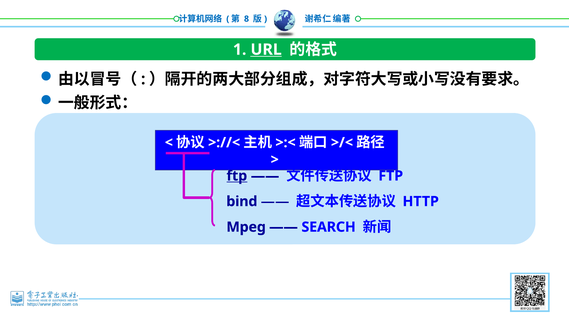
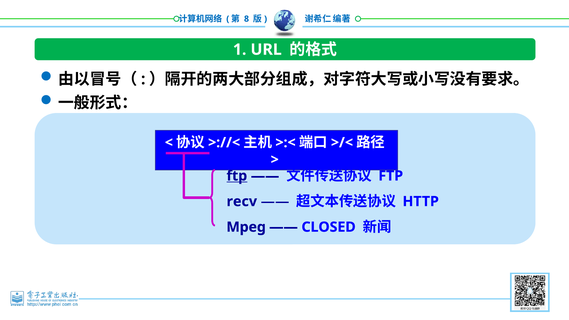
URL underline: present -> none (266, 50)
bind: bind -> recv (242, 201)
SEARCH: SEARCH -> CLOSED (329, 227)
